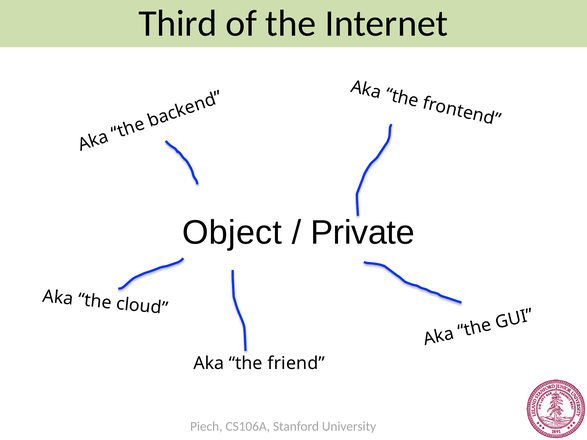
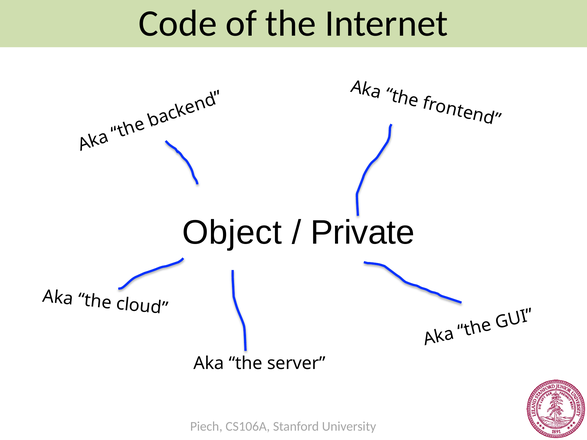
Third: Third -> Code (178, 24)
friend: friend -> server (296, 364)
